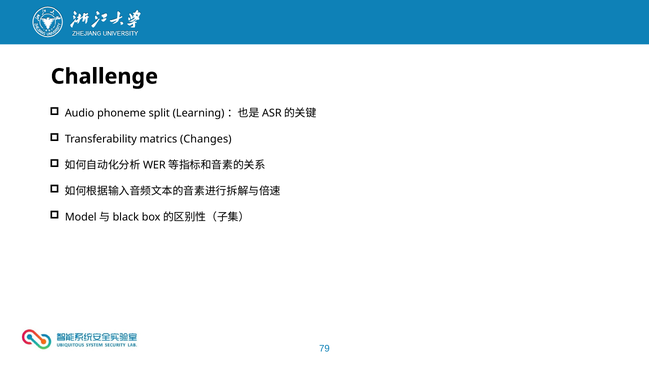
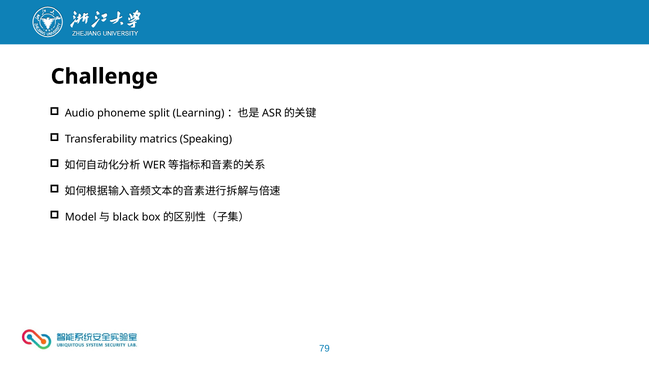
Changes: Changes -> Speaking (206, 139)
